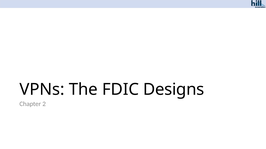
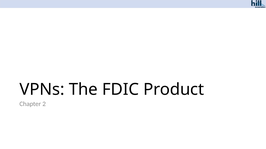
Designs: Designs -> Product (174, 90)
